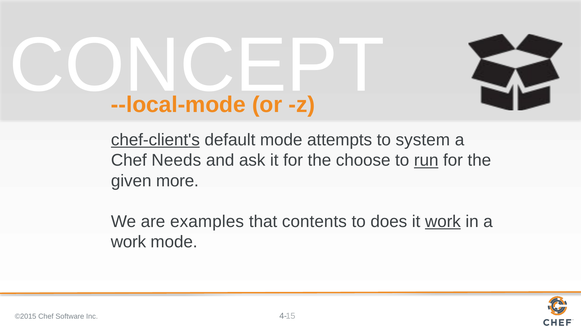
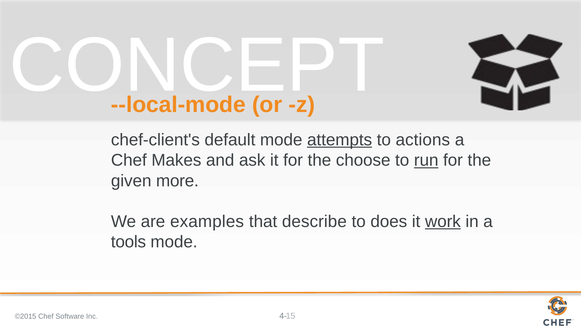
chef-client's underline: present -> none (155, 140)
attempts underline: none -> present (340, 140)
system: system -> actions (423, 140)
Needs: Needs -> Makes (176, 160)
contents: contents -> describe (314, 221)
work: work -> tools (128, 242)
